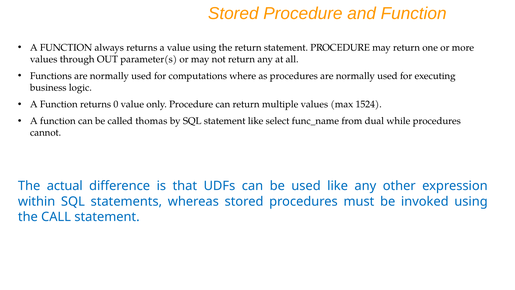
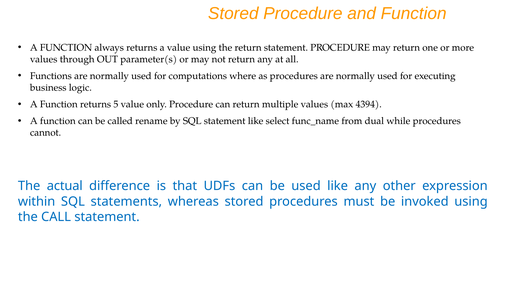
0: 0 -> 5 (116, 104)
1524: 1524 -> 4394 (369, 104)
thomas: thomas -> rename (151, 121)
